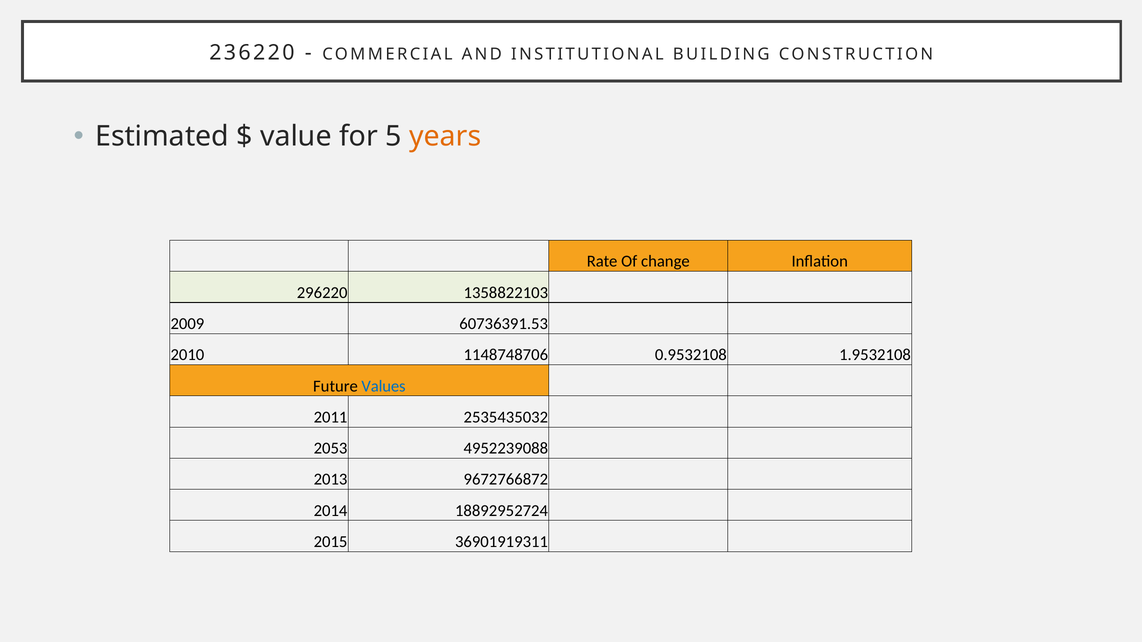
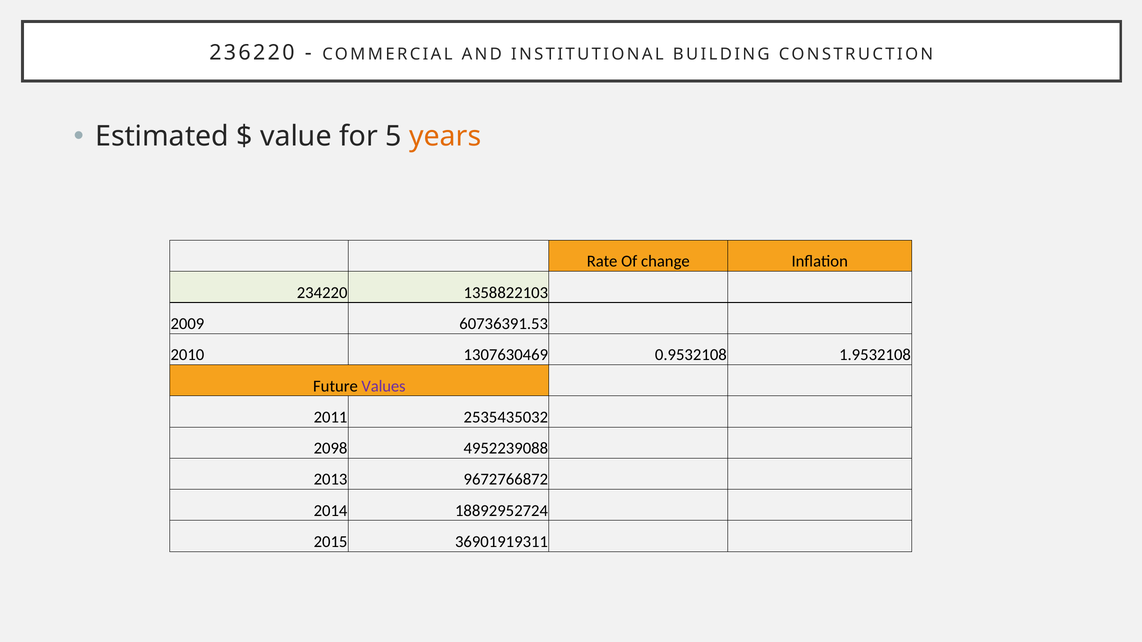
296220: 296220 -> 234220 (322, 293)
1148748706: 1148748706 -> 1307630469 (506, 355)
Values colour: blue -> purple (384, 386)
2053: 2053 -> 2098 (331, 449)
